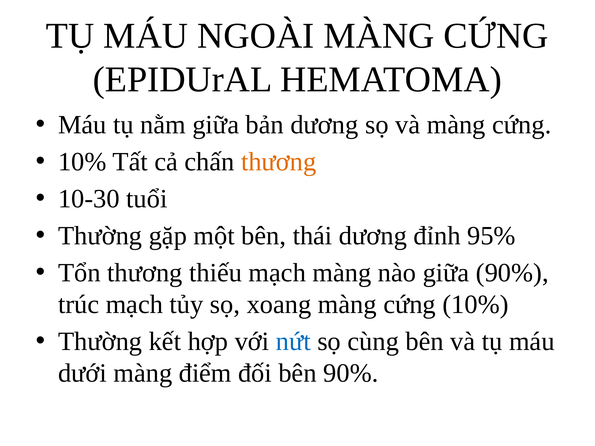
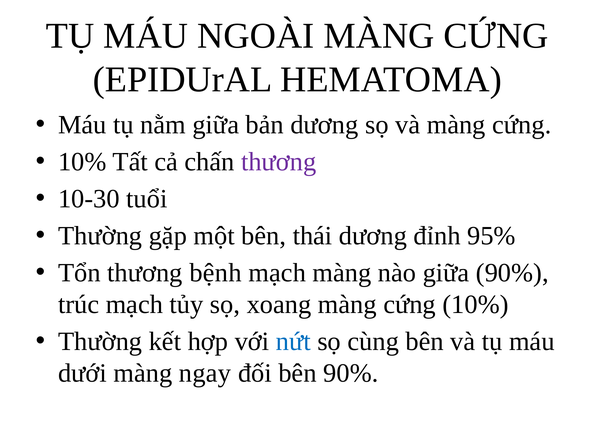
thương colour: orange -> purple (279, 162)
thiếu: thiếu -> bệnh (215, 273)
điểm: điểm -> ngay (205, 373)
